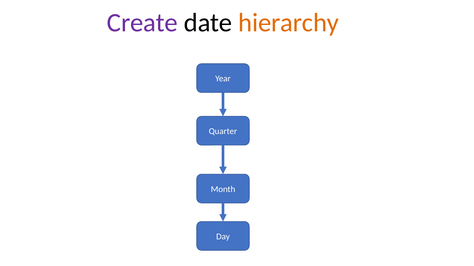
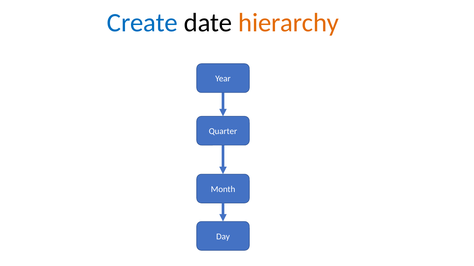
Create colour: purple -> blue (142, 23)
